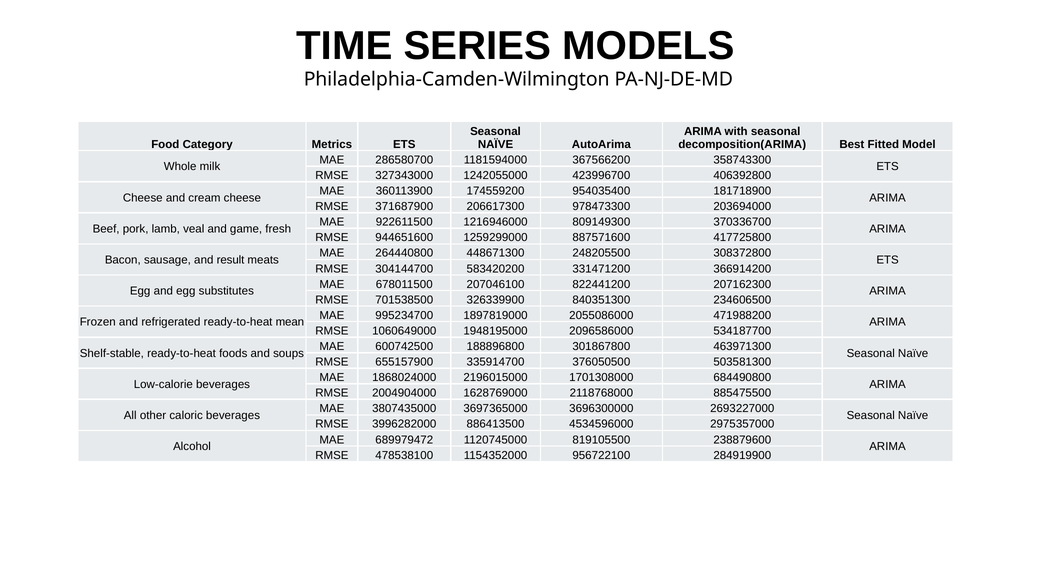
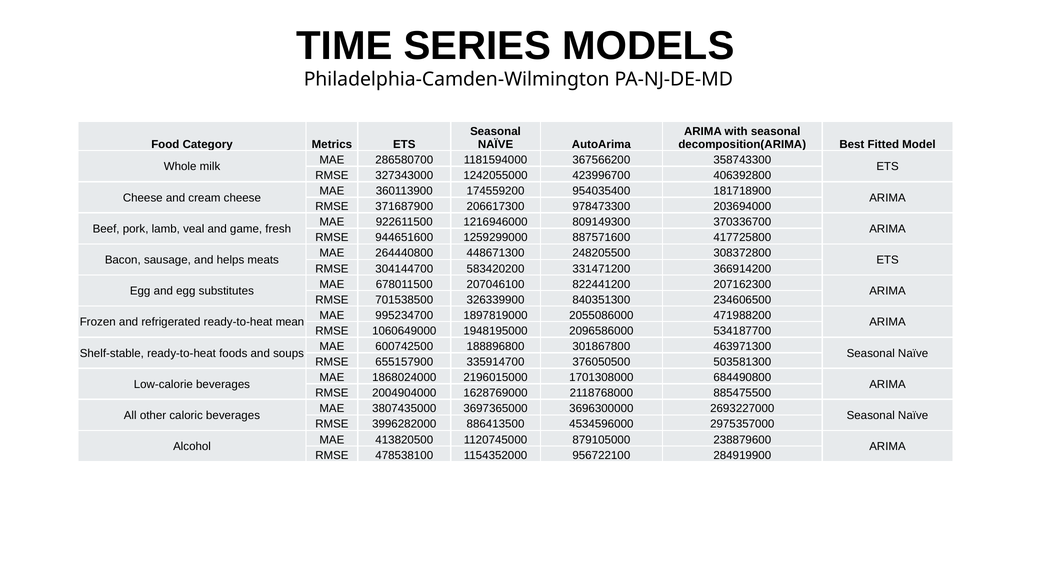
result: result -> helps (230, 260)
689979472: 689979472 -> 413820500 (404, 440)
819105500: 819105500 -> 879105000 (601, 440)
